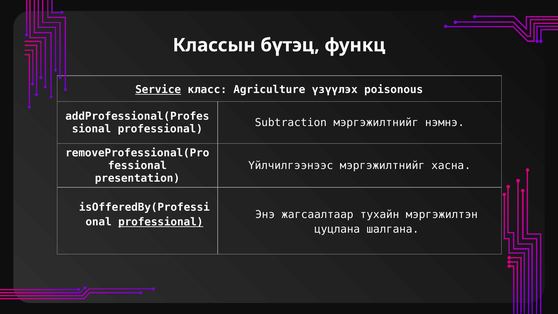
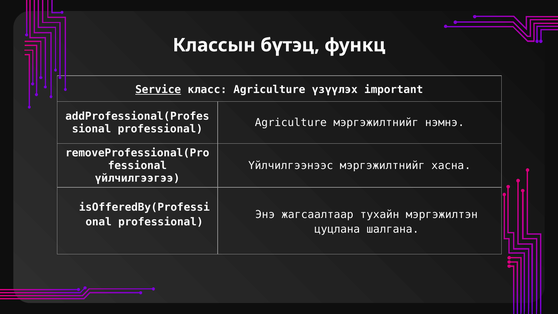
poisonous: poisonous -> important (394, 90)
Subtraction: Subtraction -> Agriculture (291, 123)
presentation: presentation -> үйлчилгээгээ (137, 178)
professional underline: present -> none (161, 222)
